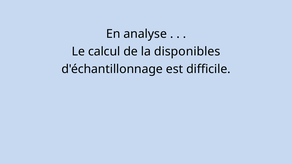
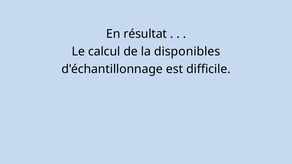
analyse: analyse -> résultat (145, 34)
